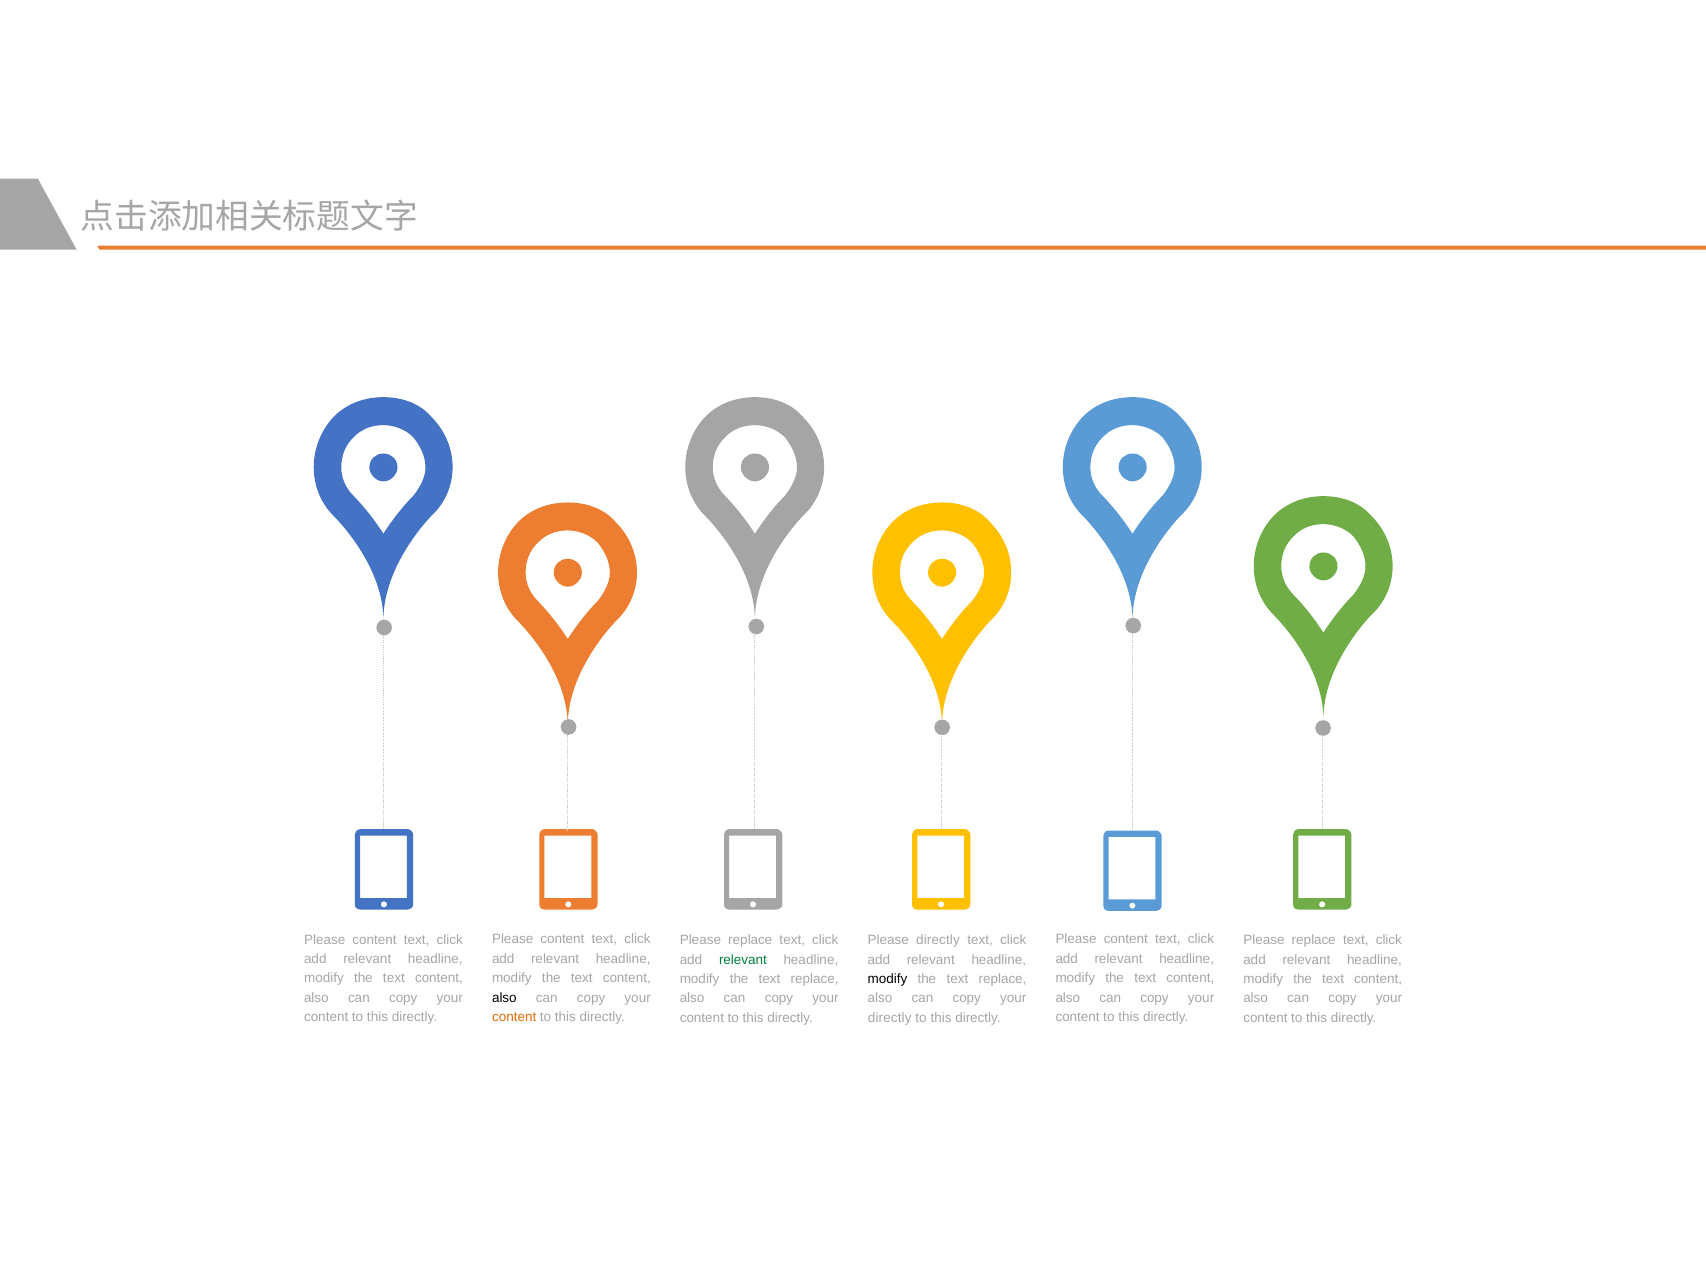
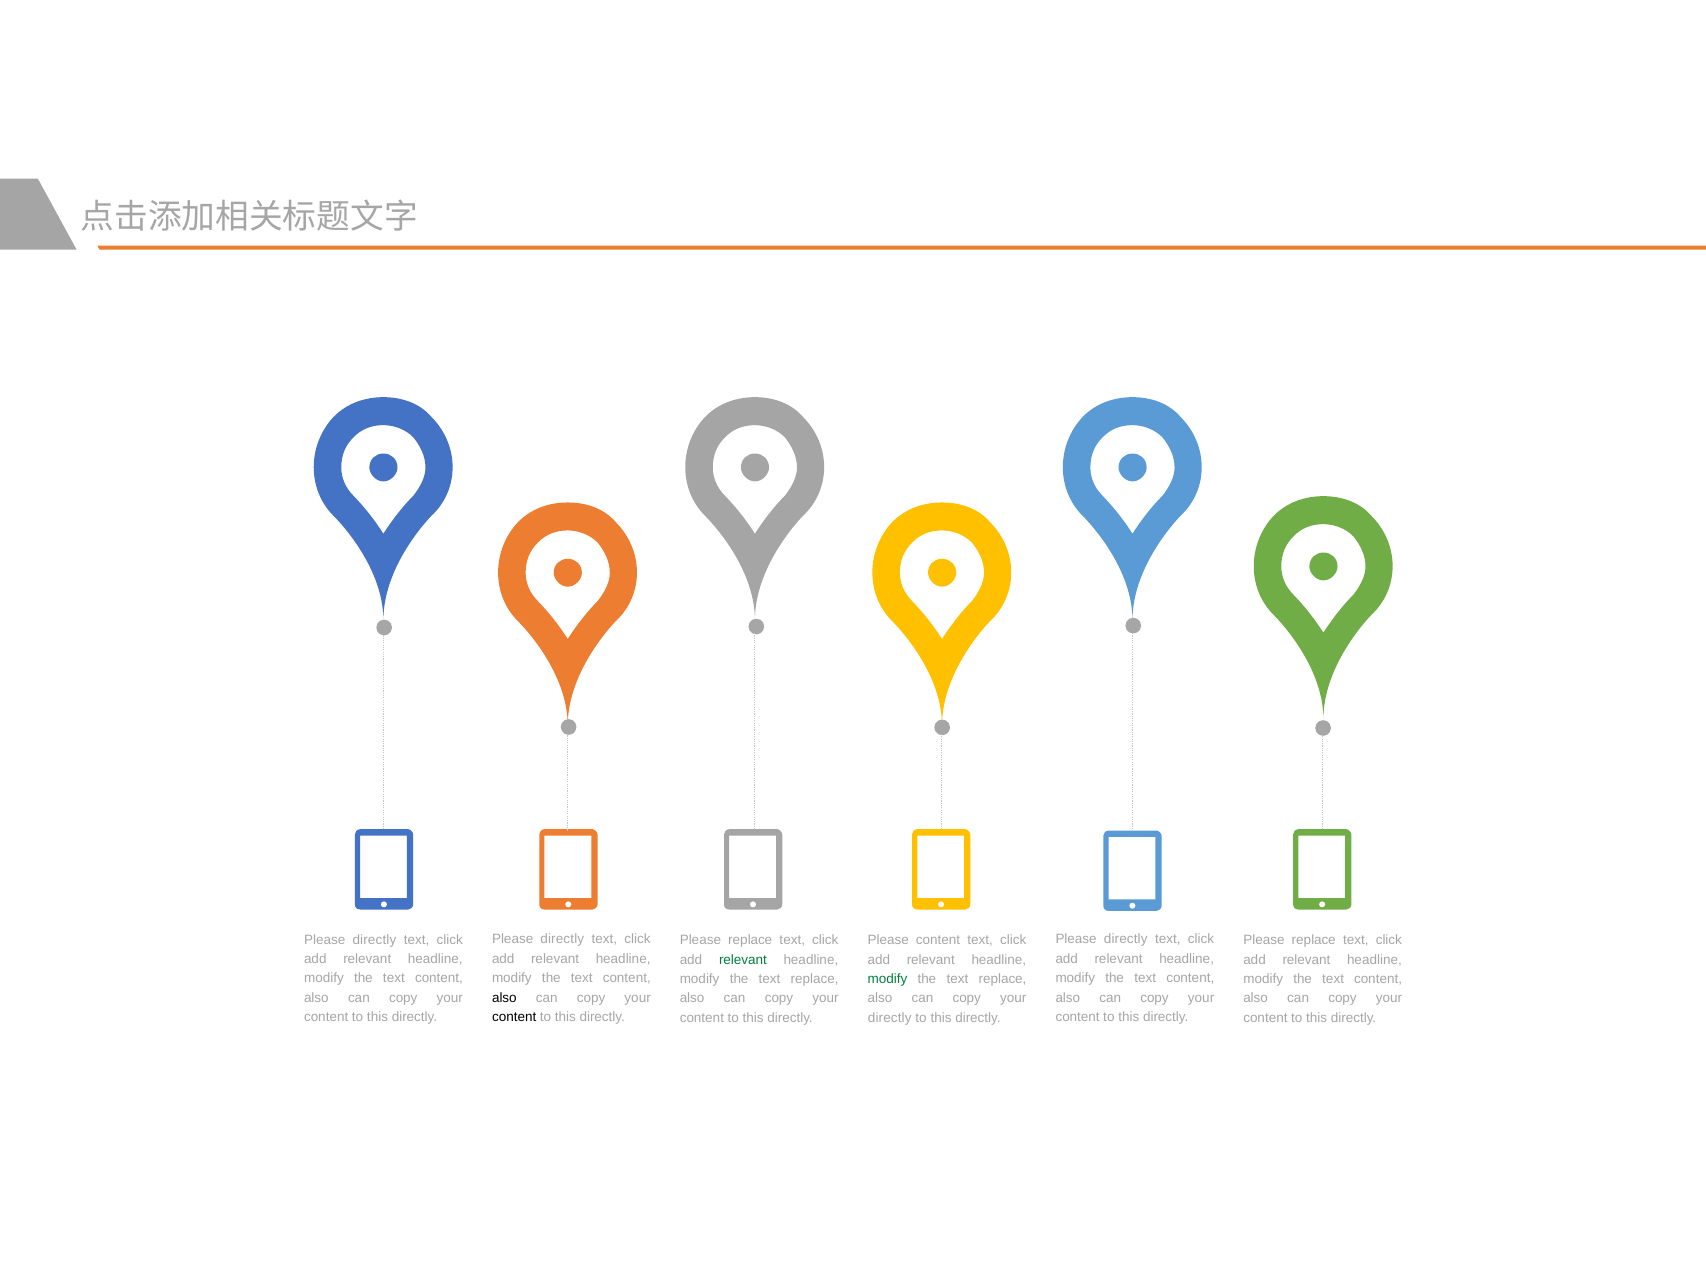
content: content -> directly (374, 940)
content: content -> directly (562, 940)
content: content -> directly (1126, 940)
Please directly: directly -> content (938, 941)
modify colour: black -> green (888, 979)
content colour: orange -> black (514, 1017)
